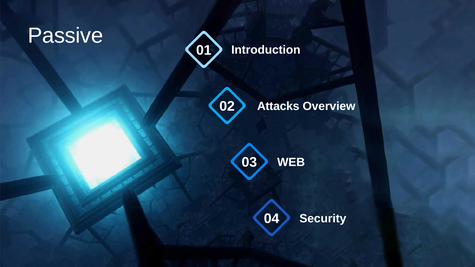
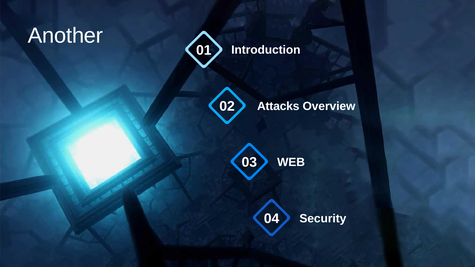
Passive: Passive -> Another (66, 36)
